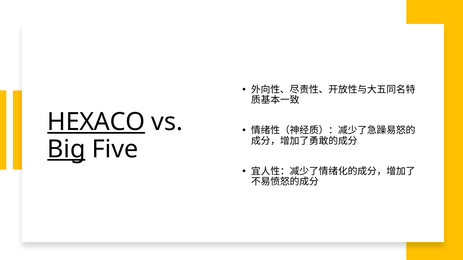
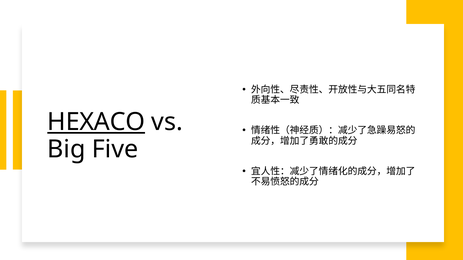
Big underline: present -> none (66, 149)
